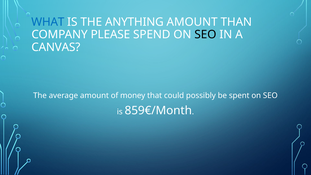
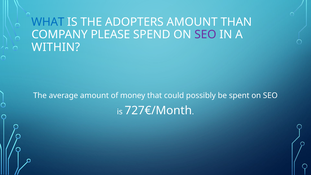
ANYTHING: ANYTHING -> ADOPTERS (134, 22)
SEO colour: black -> purple (205, 35)
CANVAS: CANVAS -> WITHIN (56, 47)
859€/Month: 859€/Month -> 727€/Month (158, 110)
